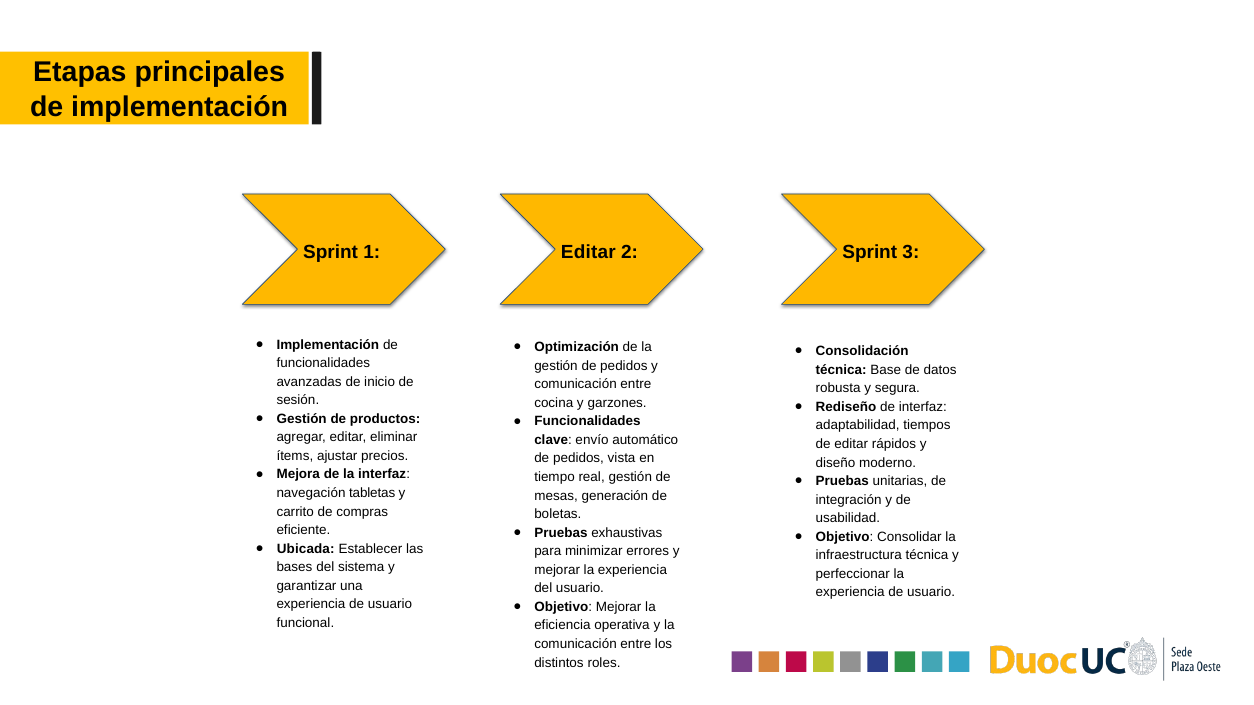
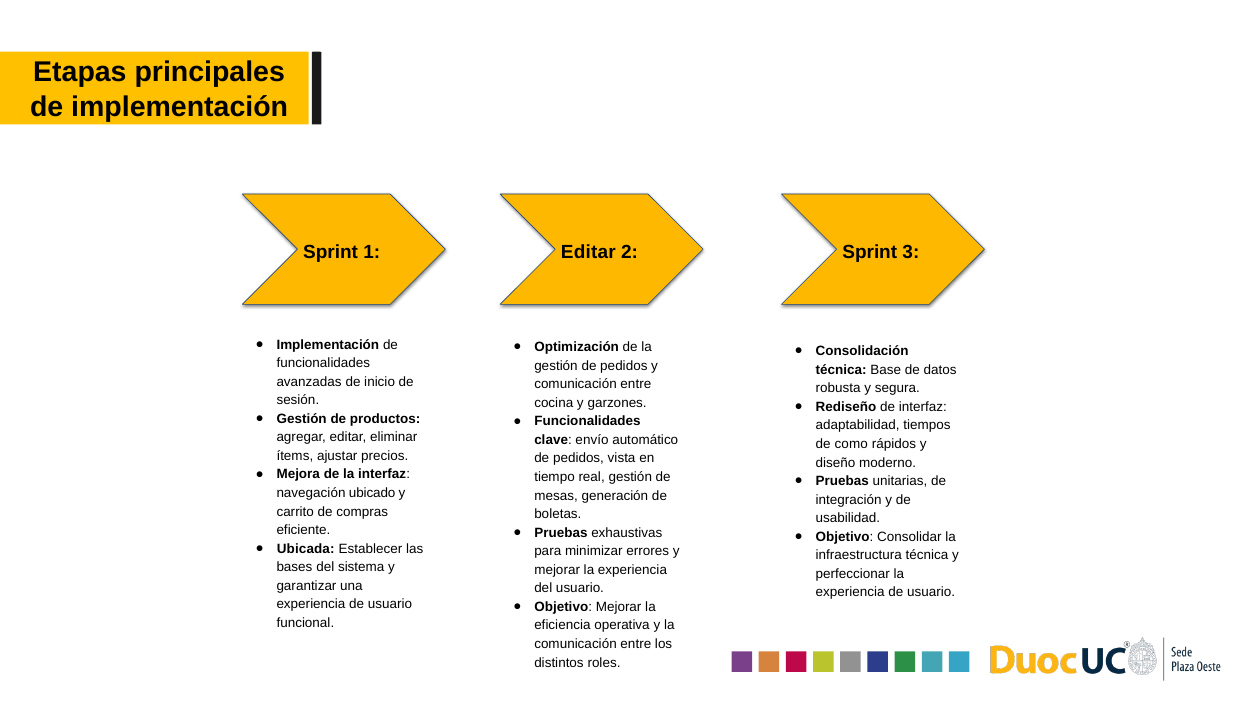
de editar: editar -> como (851, 444)
tabletas: tabletas -> ubicado (372, 493)
